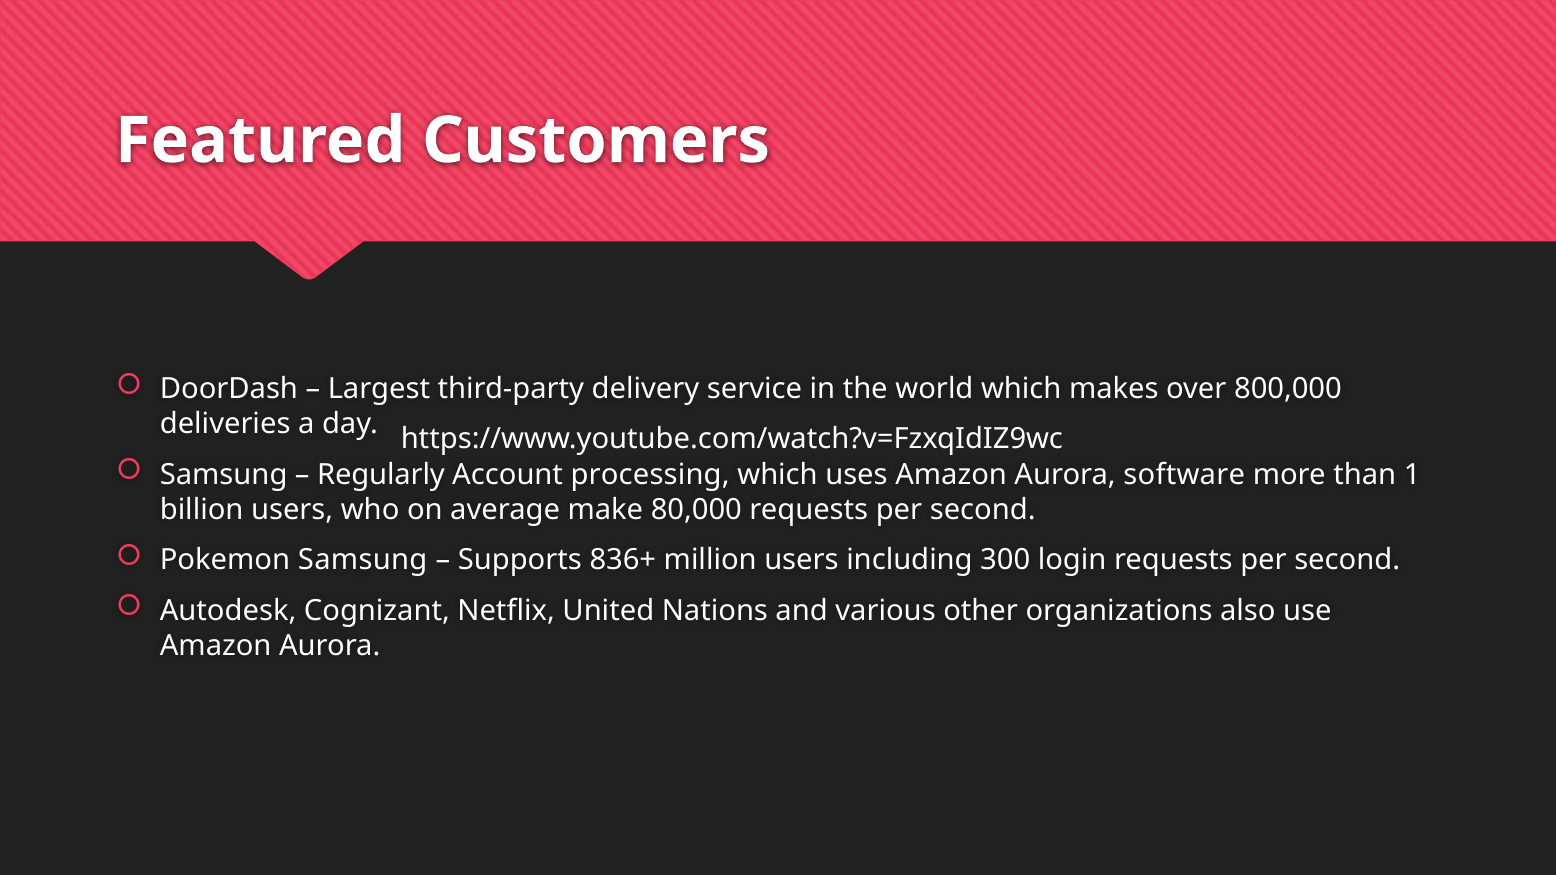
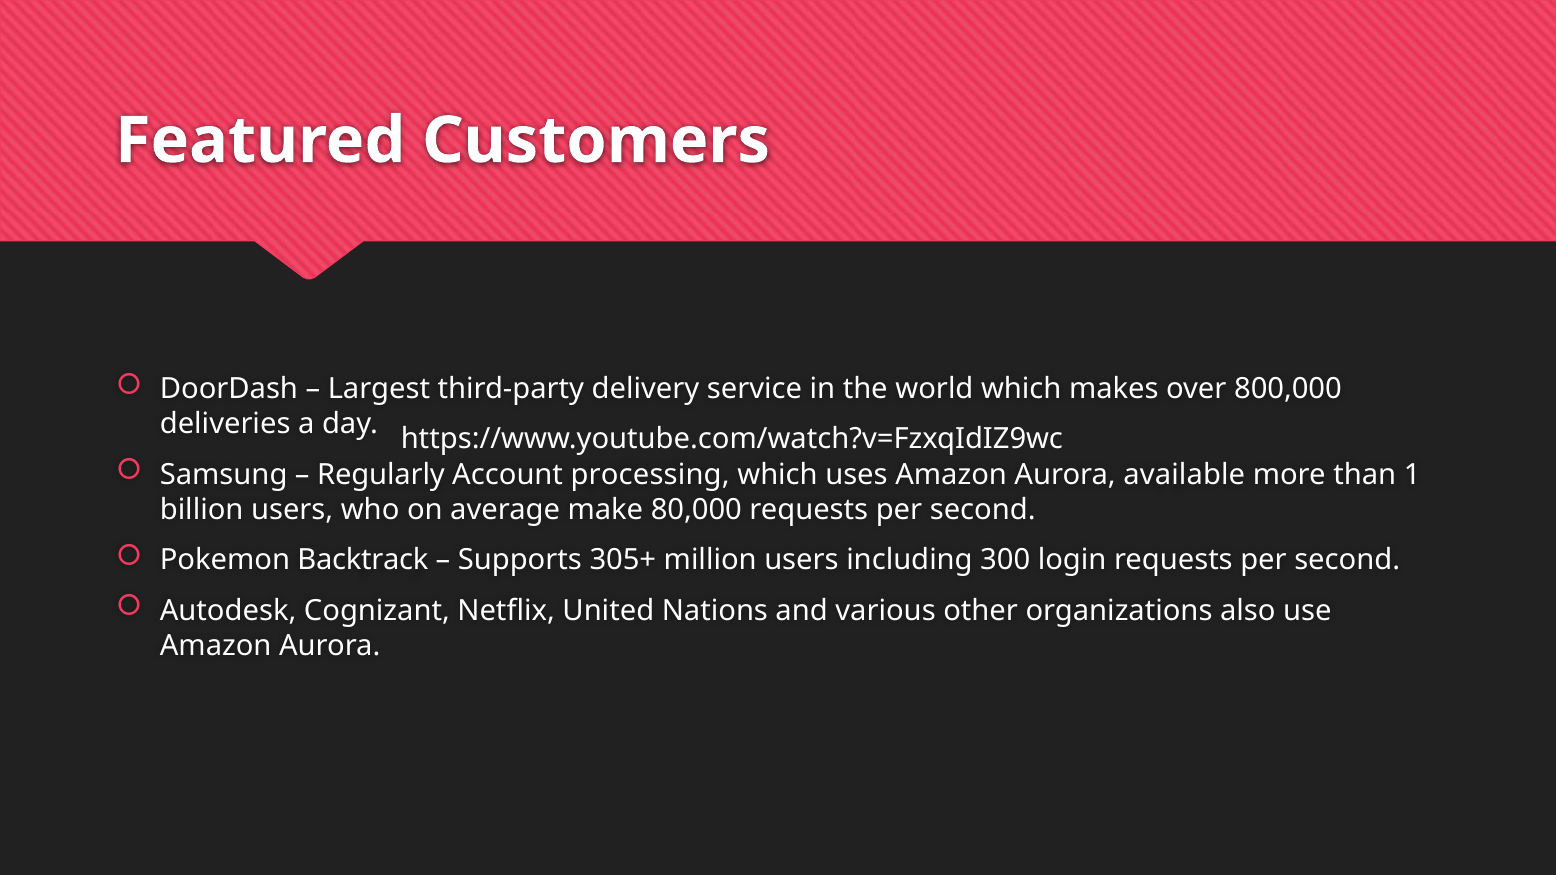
software: software -> available (1184, 475)
Pokemon Samsung: Samsung -> Backtrack (363, 560)
836+: 836+ -> 305+ (623, 560)
